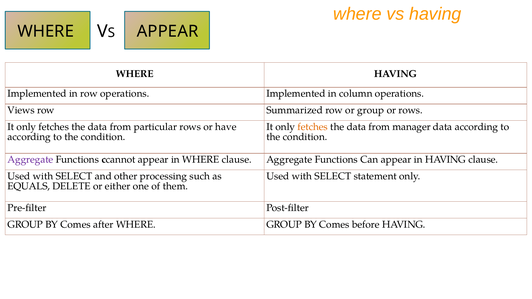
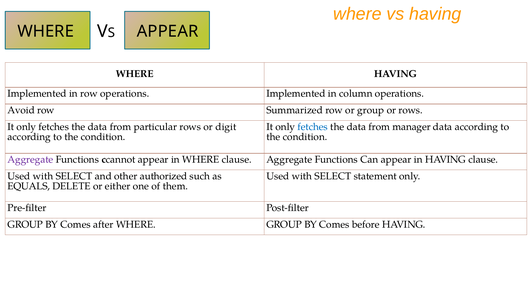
Views: Views -> Avoid (21, 110)
have: have -> digit (226, 127)
fetches colour: orange -> blue (313, 127)
processing: processing -> authorized (164, 176)
